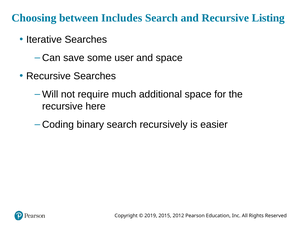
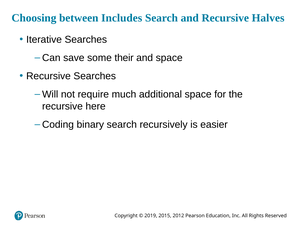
Listing: Listing -> Halves (268, 18)
user: user -> their (124, 58)
